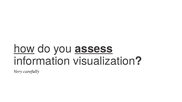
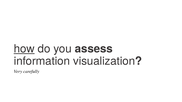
assess underline: present -> none (94, 49)
